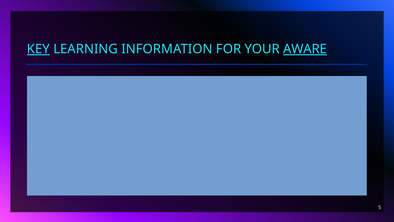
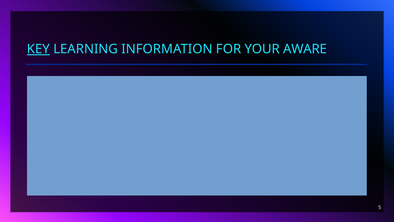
AWARE underline: present -> none (305, 49)
